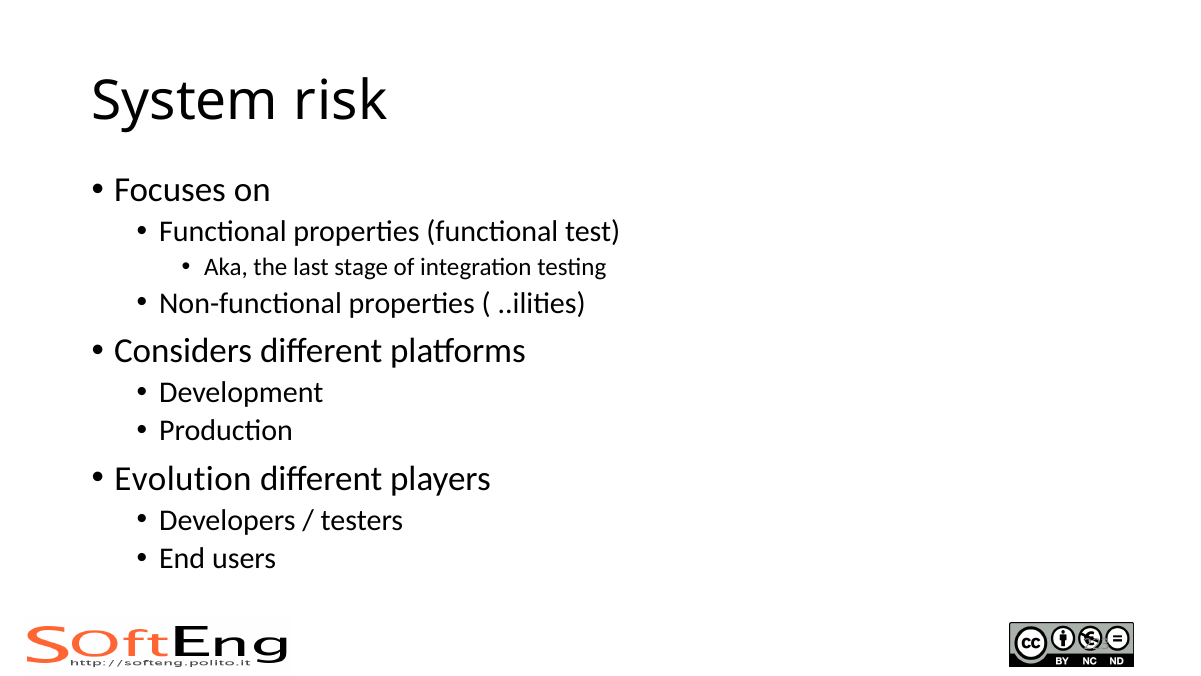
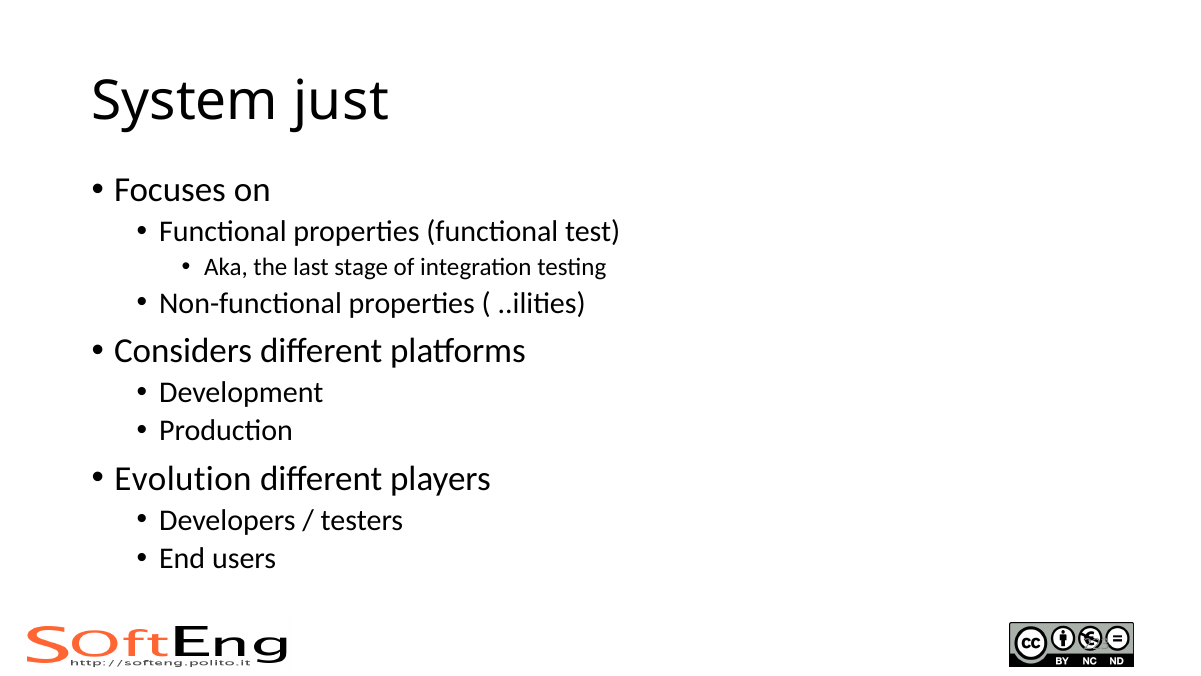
risk: risk -> just (341, 101)
